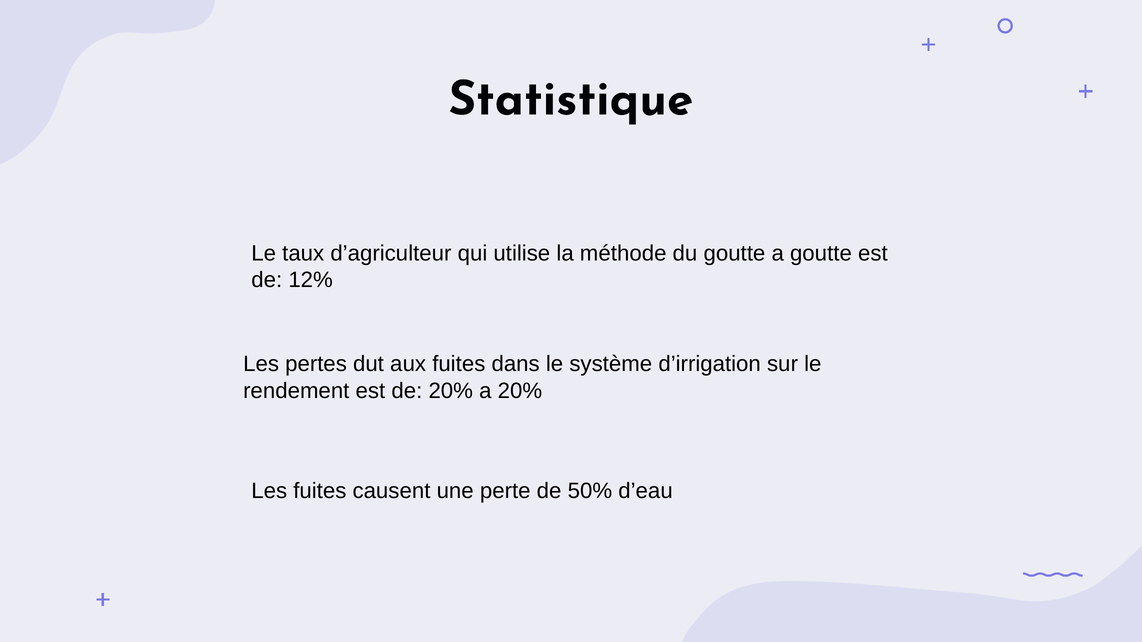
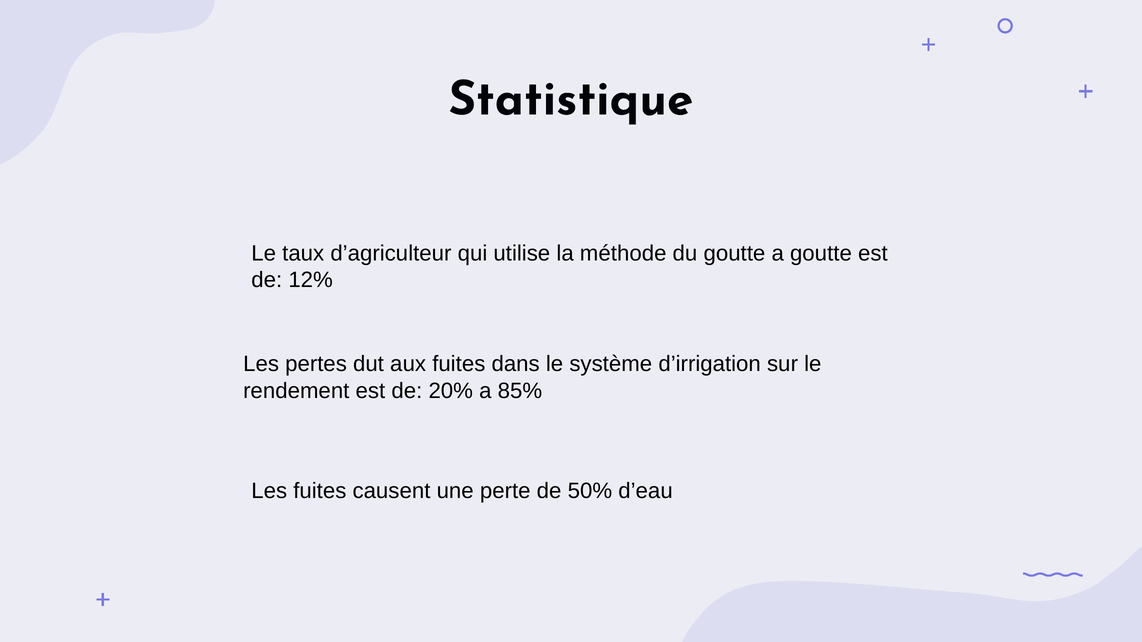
a 20%: 20% -> 85% (520, 391)
